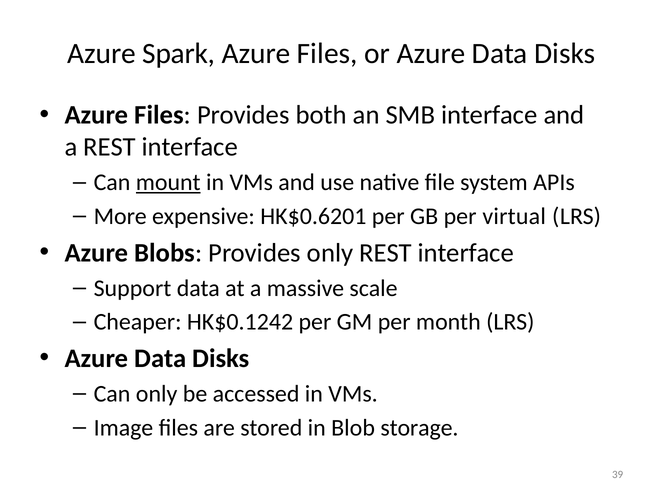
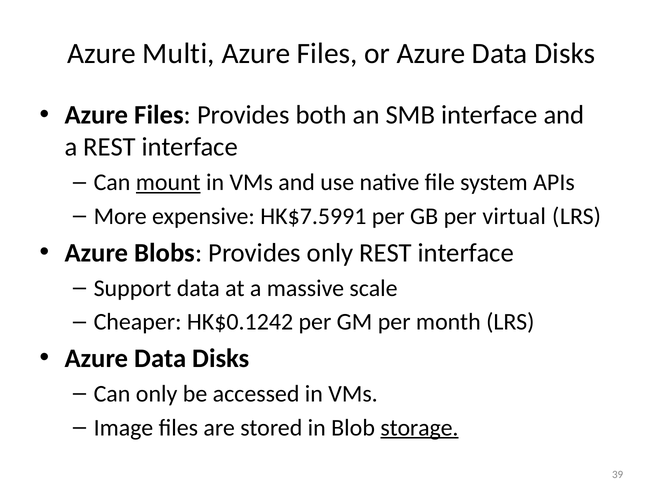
Spark: Spark -> Multi (179, 53)
HK$0.6201: HK$0.6201 -> HK$7.5991 (313, 216)
storage underline: none -> present (419, 428)
